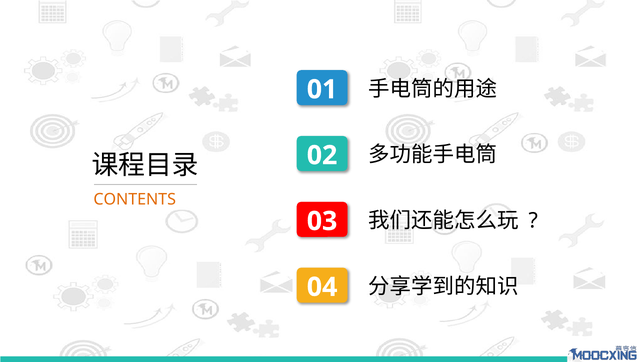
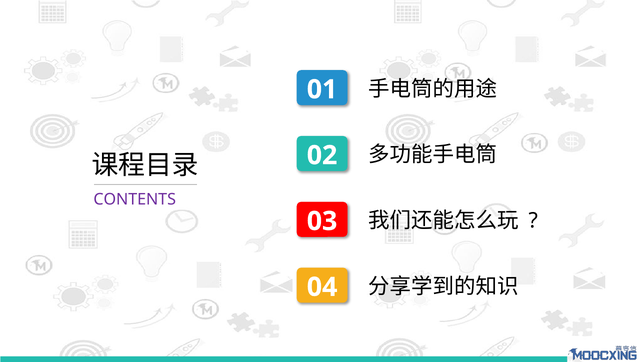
CONTENTS colour: orange -> purple (135, 199)
